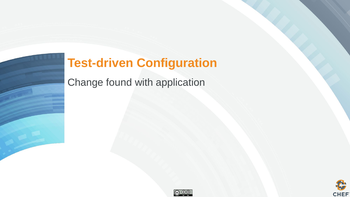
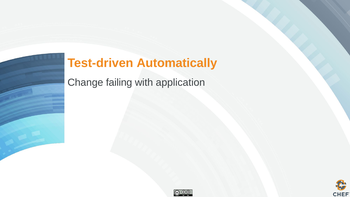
Configuration: Configuration -> Automatically (177, 63)
found: found -> failing (119, 82)
